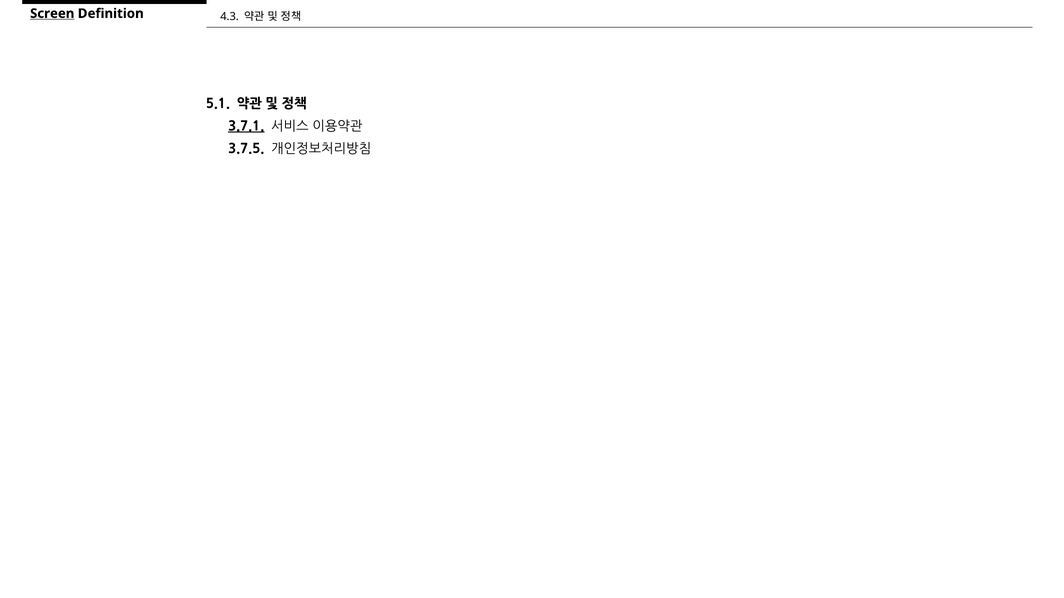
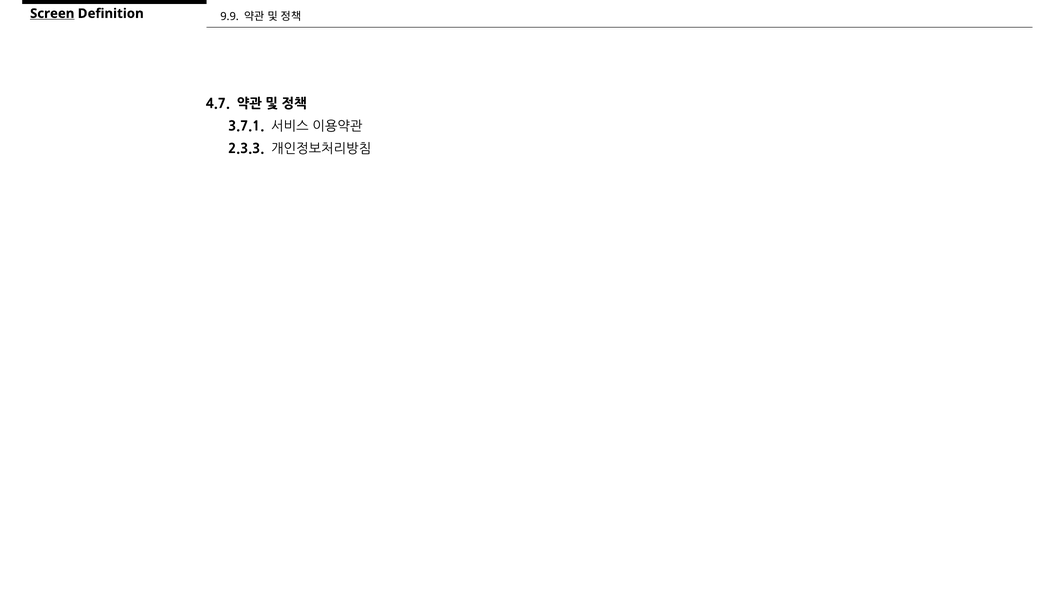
4.3: 4.3 -> 9.9 (230, 17)
5.1: 5.1 -> 4.7 (218, 104)
3.7.1 underline: present -> none (246, 126)
3.7.5: 3.7.5 -> 2.3.3 (246, 149)
